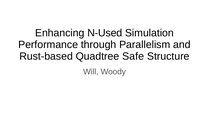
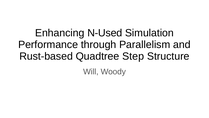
Safe: Safe -> Step (133, 56)
